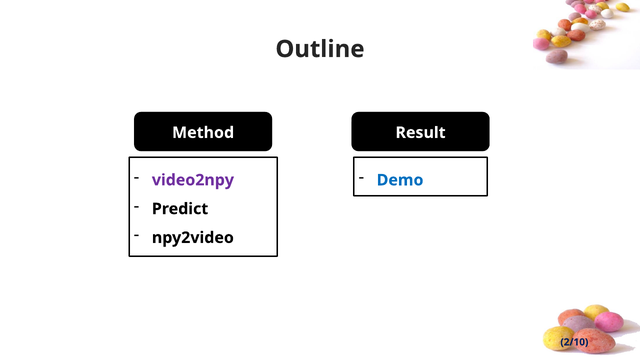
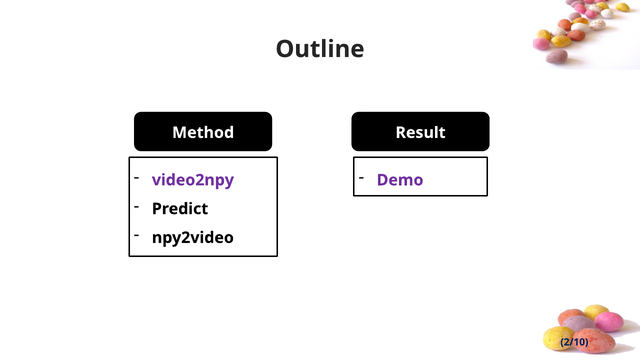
Demo colour: blue -> purple (400, 180)
